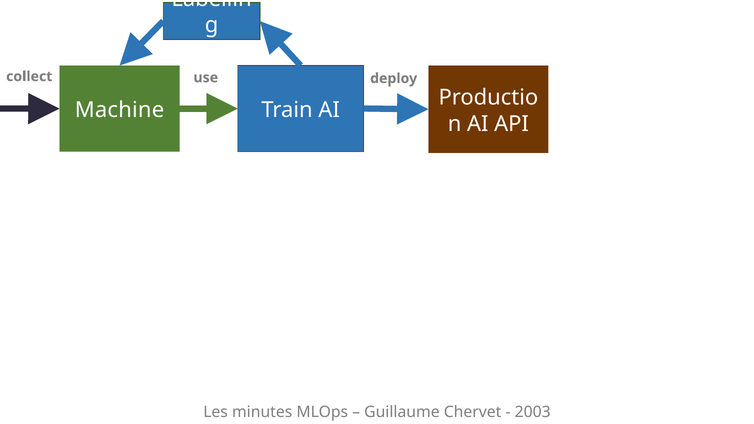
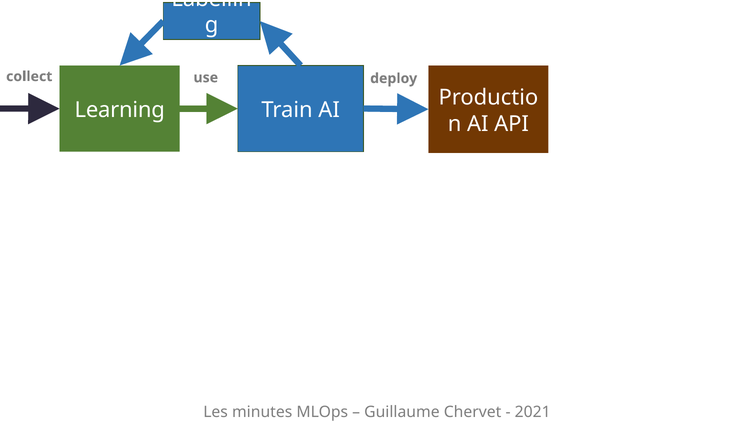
Machine: Machine -> Learning (120, 110)
2003: 2003 -> 2021 (533, 412)
